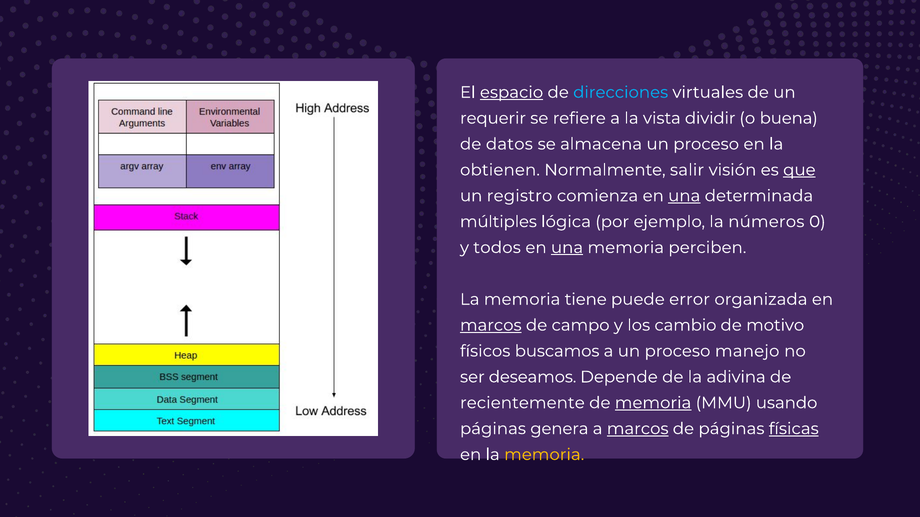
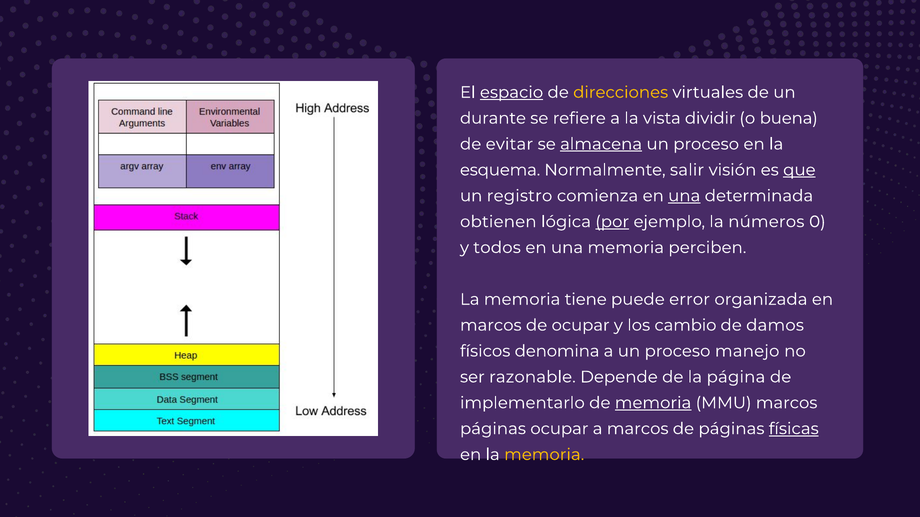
direcciones colour: light blue -> yellow (621, 92)
requerir: requerir -> durante (493, 118)
datos: datos -> evitar (509, 144)
almacena underline: none -> present (601, 144)
obtienen: obtienen -> esquema (500, 170)
múltiples: múltiples -> obtienen (498, 222)
por underline: none -> present (612, 222)
una underline: present -> none (567, 248)
marcos underline: present -> none (491, 326)
de campo: campo -> ocupar (581, 326)
motivo: motivo -> damos (775, 326)
buscamos: buscamos -> denomina (557, 351)
deseamos: deseamos -> razonable (532, 377)
adivina: adivina -> página (736, 377)
recientemente: recientemente -> implementarlo (522, 403)
MMU usando: usando -> marcos (787, 403)
páginas genera: genera -> ocupar (559, 429)
marcos underline: present -> none (638, 429)
